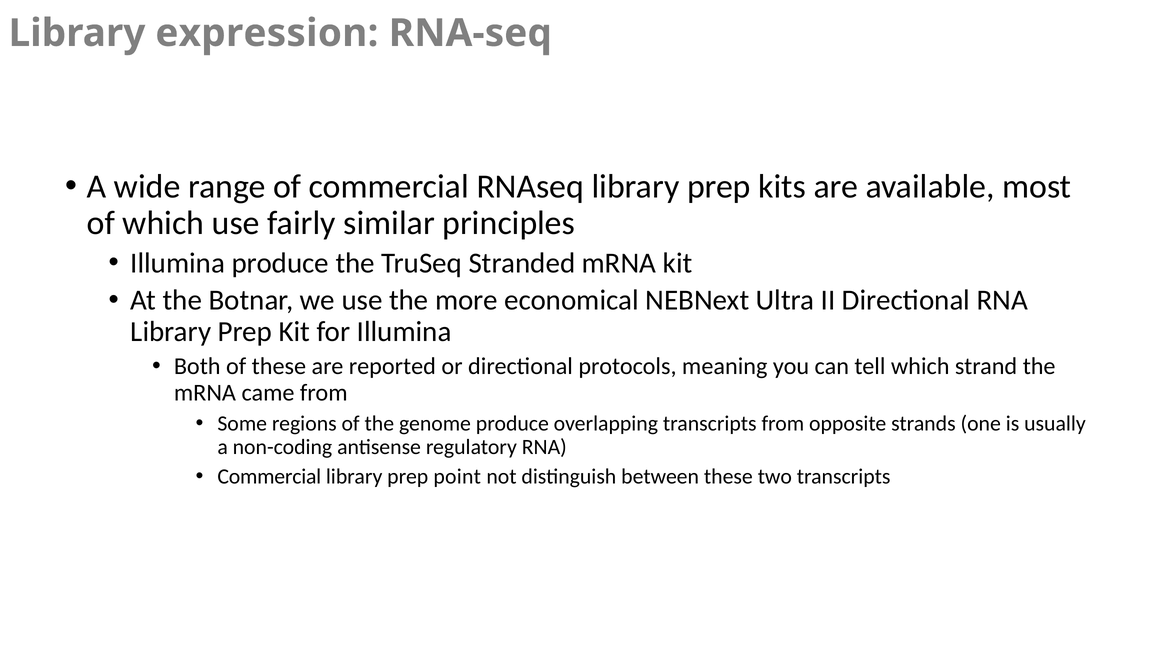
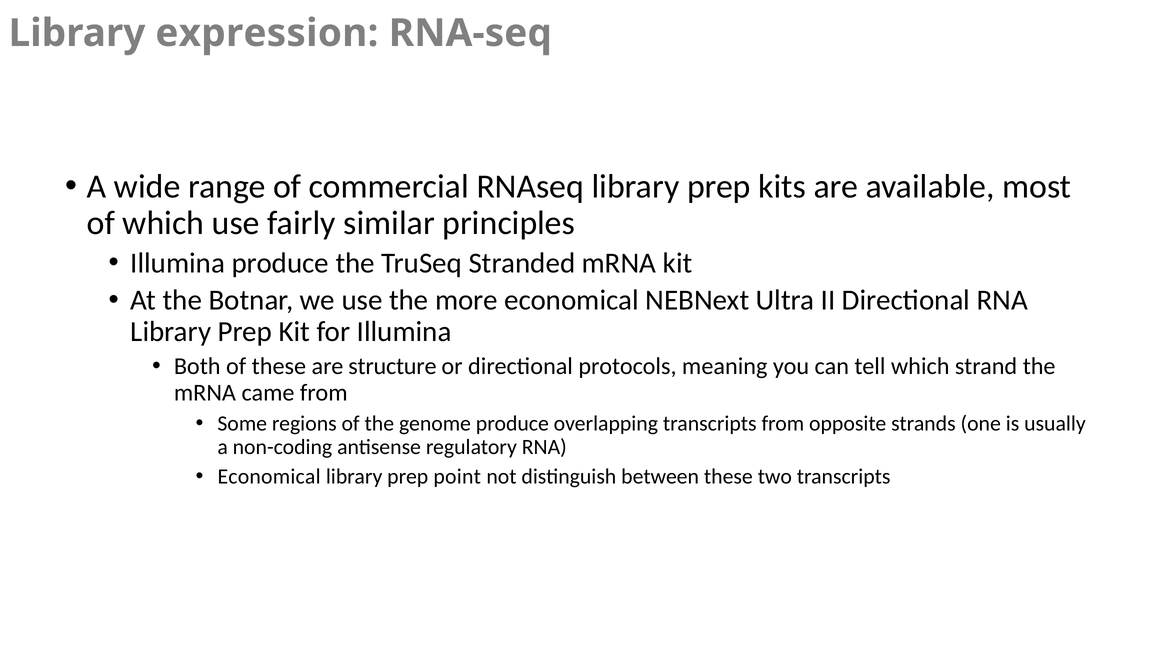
reported: reported -> structure (392, 367)
Commercial: Commercial -> Economical (269, 477)
